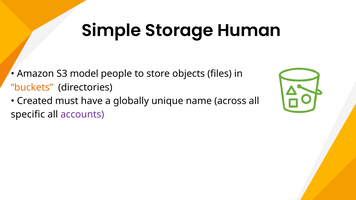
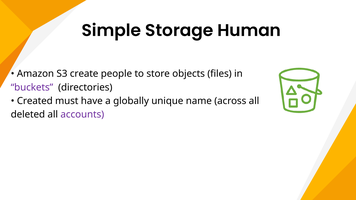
model: model -> create (84, 74)
buckets colour: orange -> purple (32, 87)
specific: specific -> deleted (28, 115)
